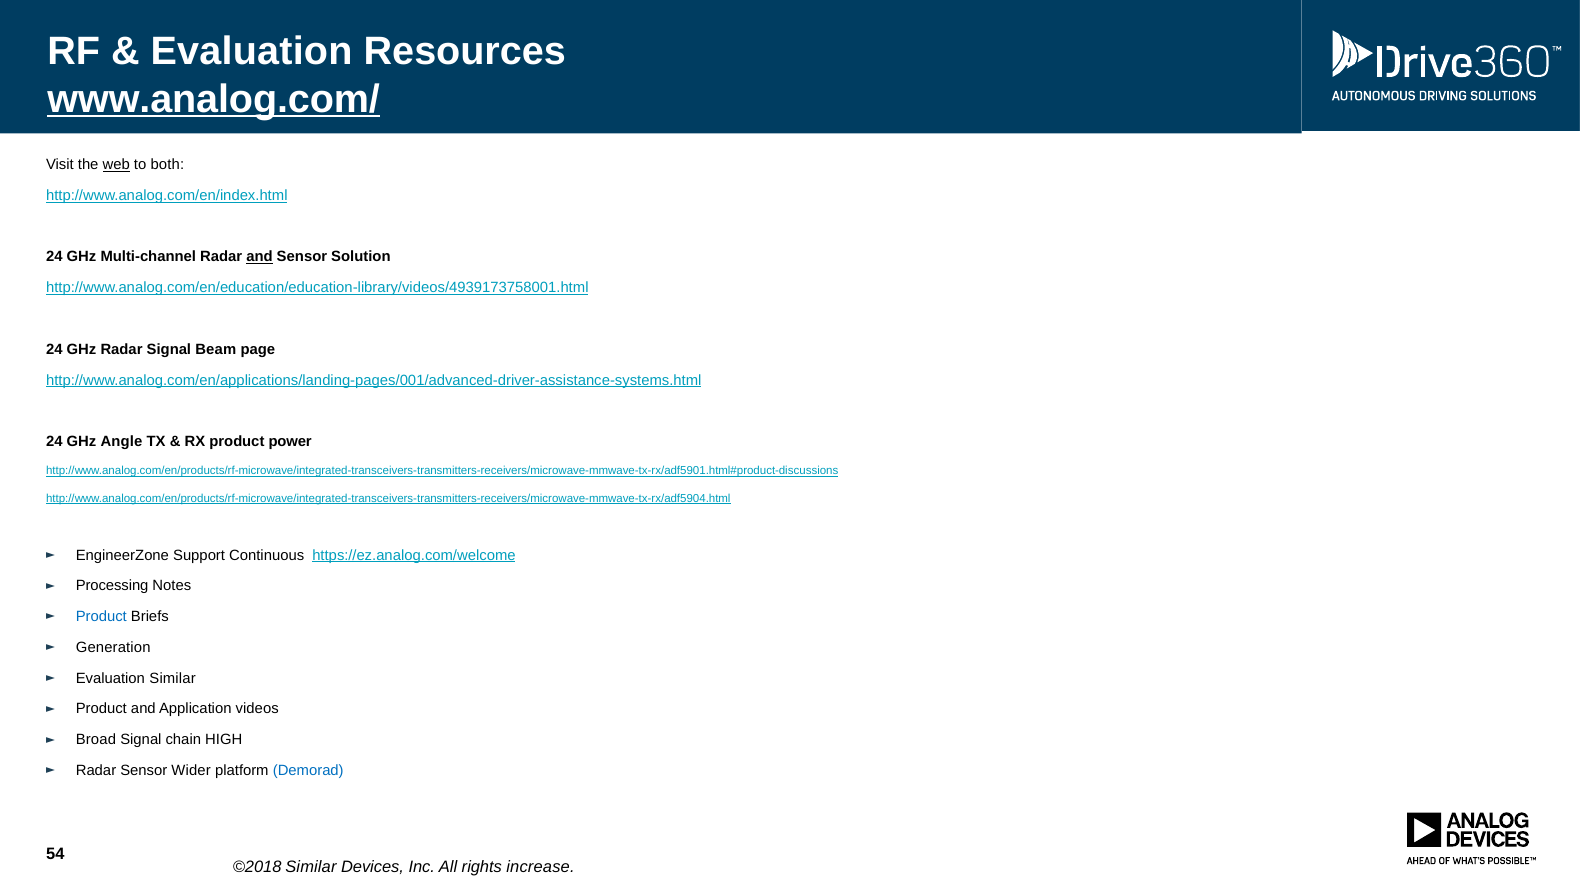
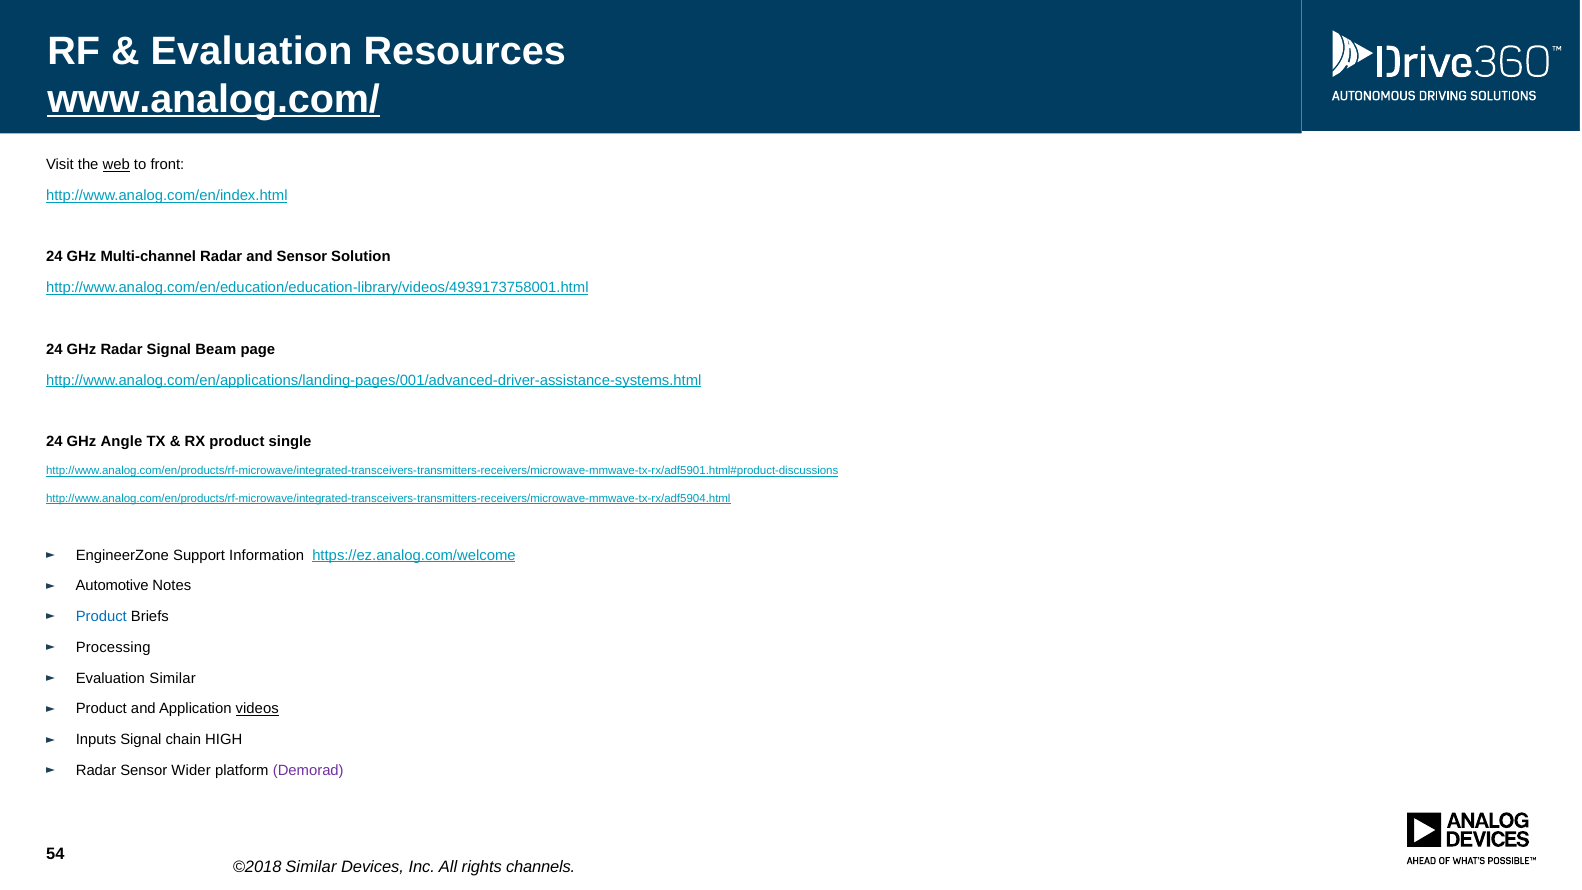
both: both -> front (167, 165)
and underline: present -> none (259, 257)
power: power -> single (290, 442)
Continuous: Continuous -> Information (267, 555)
Processing: Processing -> Automotive (112, 586)
Generation: Generation -> Processing (113, 647)
videos underline: none -> present (257, 709)
Broad: Broad -> Inputs (96, 740)
Demorad colour: blue -> purple (308, 771)
increase: increase -> channels (541, 867)
